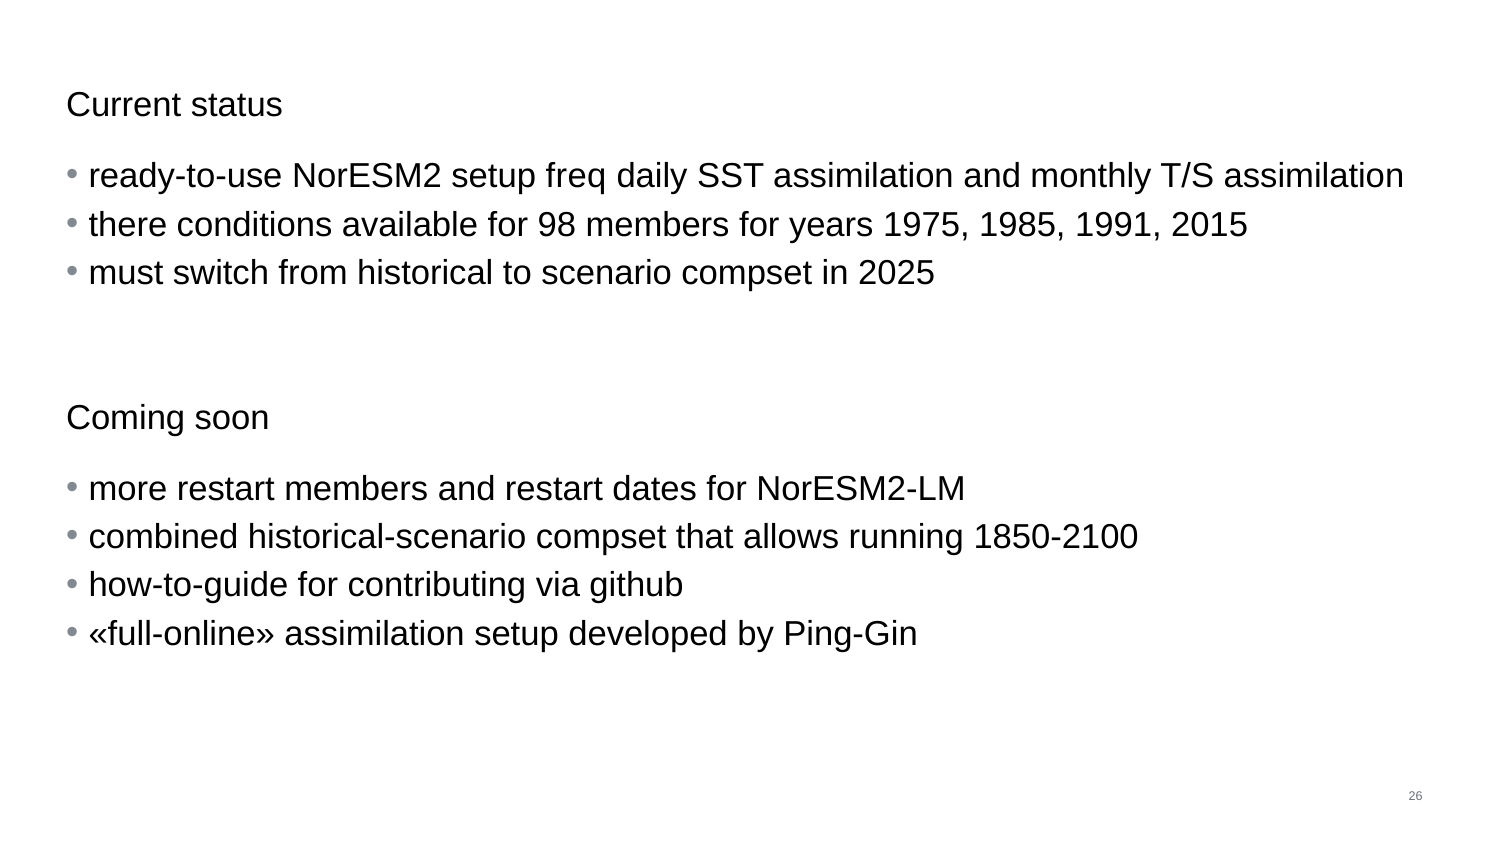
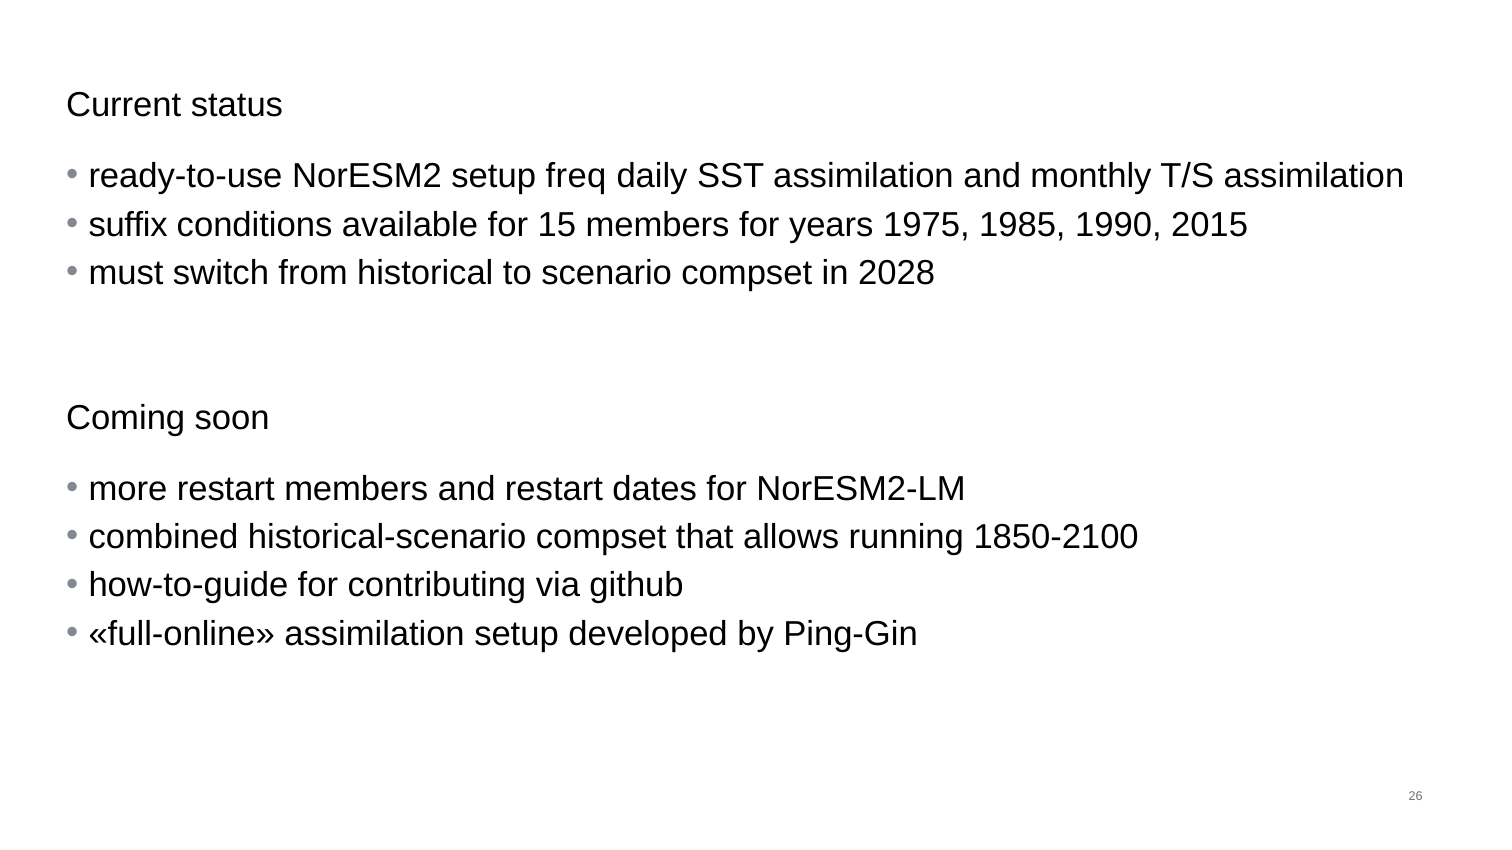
there: there -> suffix (128, 225)
98: 98 -> 15 (557, 225)
1991: 1991 -> 1990 (1118, 225)
2025: 2025 -> 2028 (897, 273)
